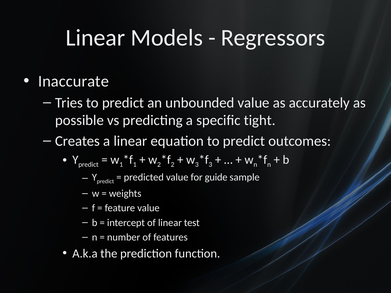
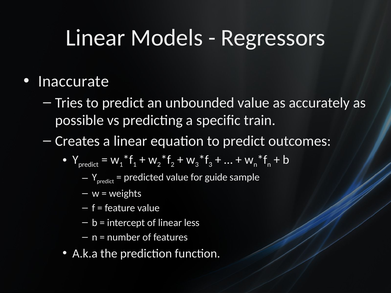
tight: tight -> train (260, 120)
test: test -> less (192, 223)
